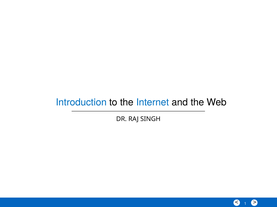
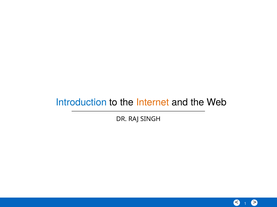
Internet colour: blue -> orange (153, 103)
